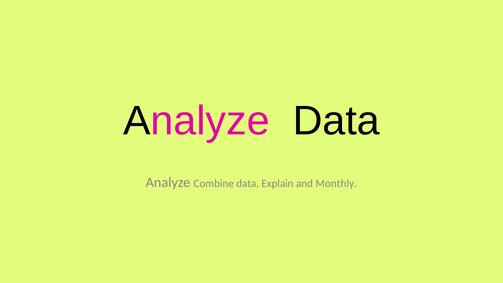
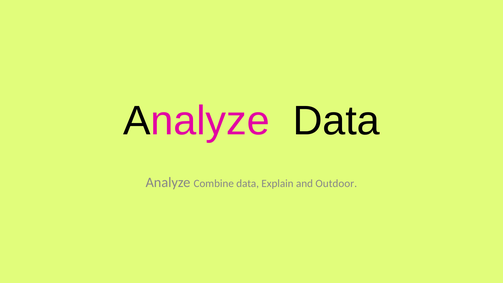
Monthly: Monthly -> Outdoor (336, 184)
